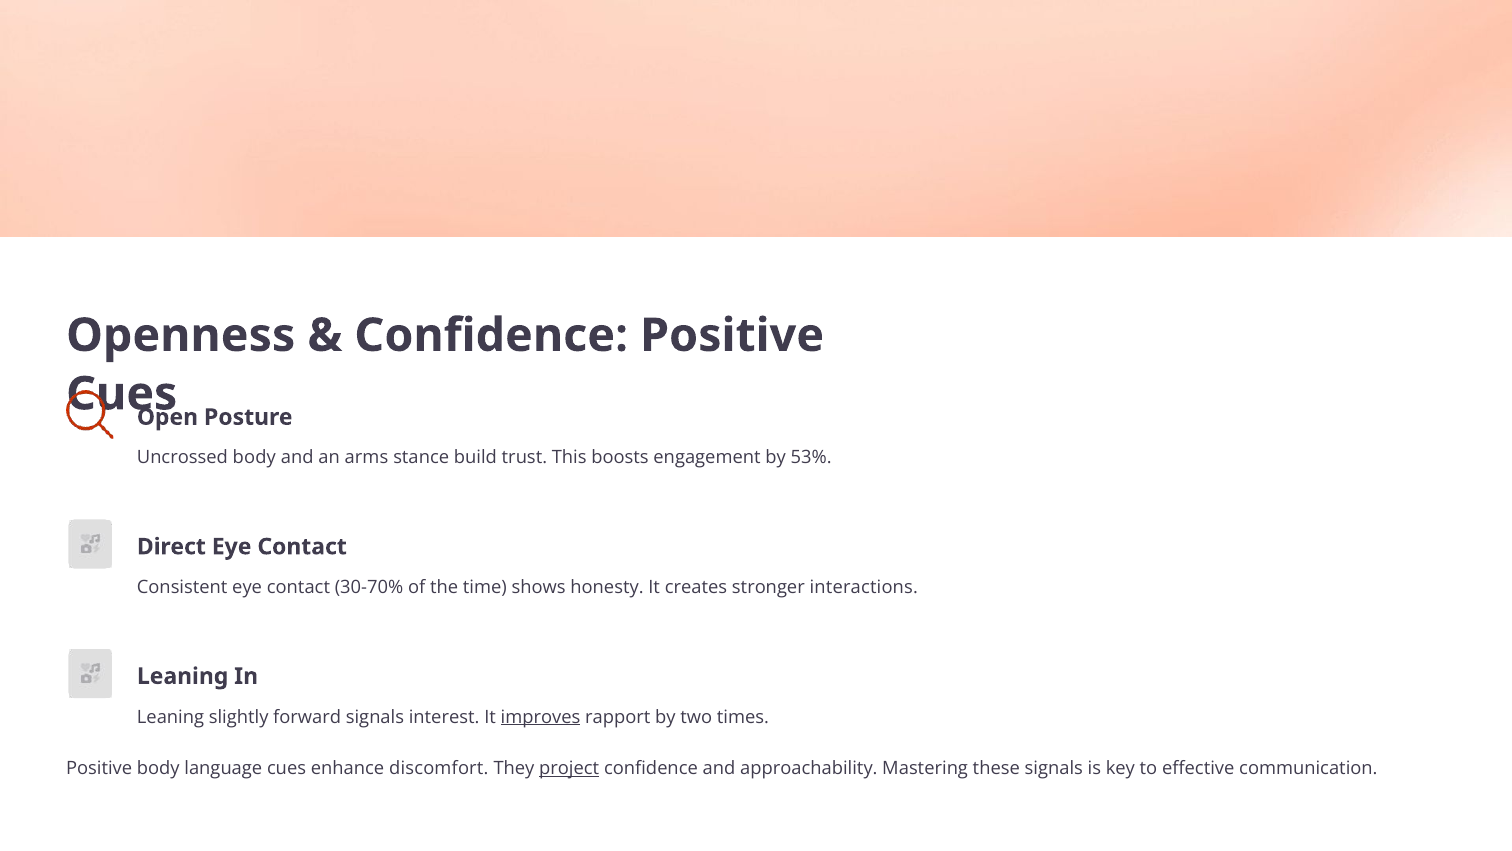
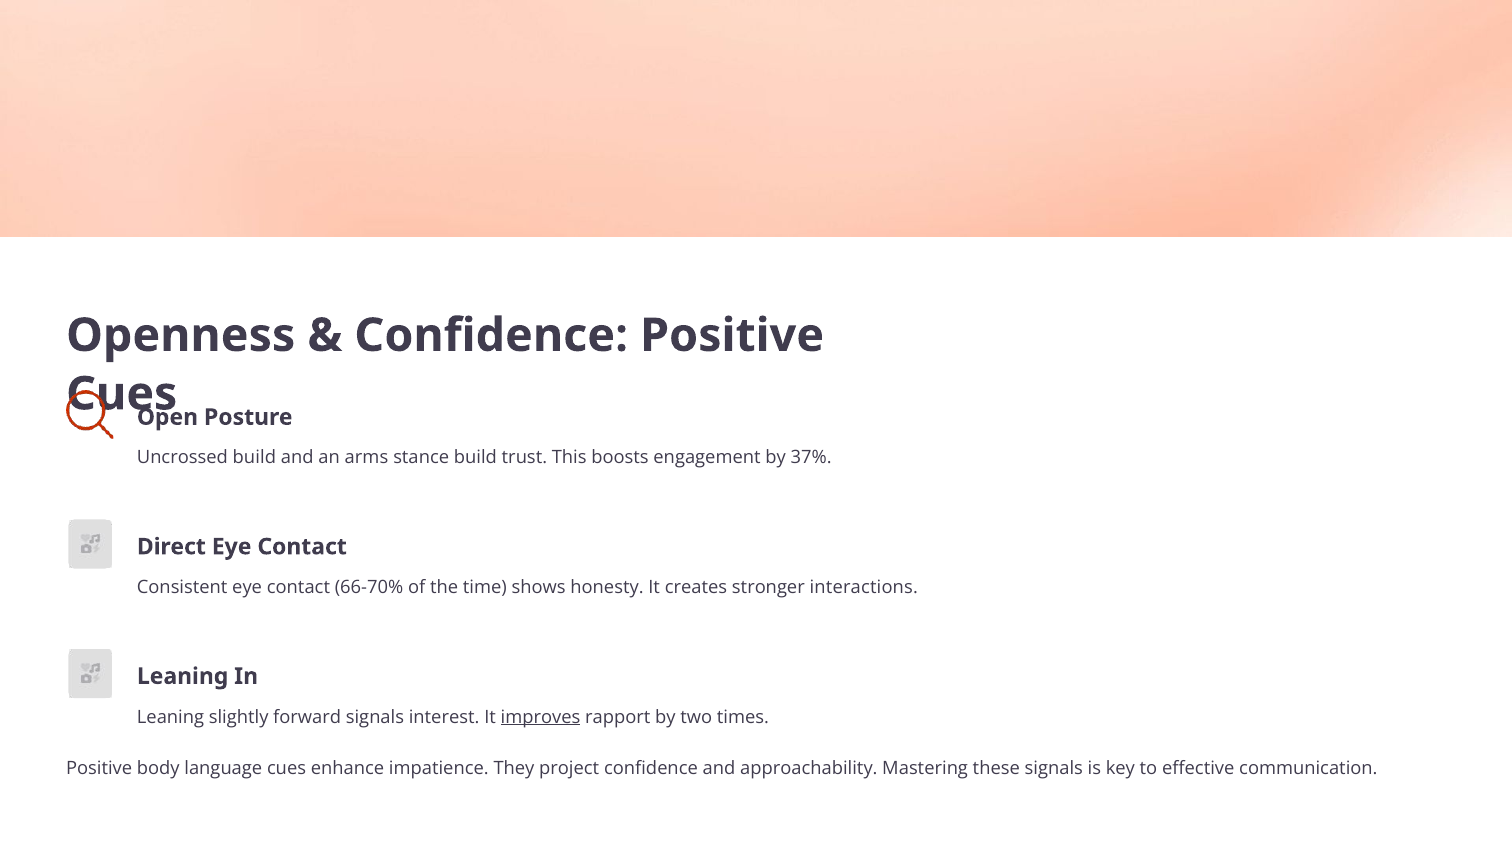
Uncrossed body: body -> build (254, 458)
53%: 53% -> 37% (811, 458)
30-70%: 30-70% -> 66-70% (369, 587)
discomfort: discomfort -> impatience (439, 768)
project underline: present -> none (569, 768)
